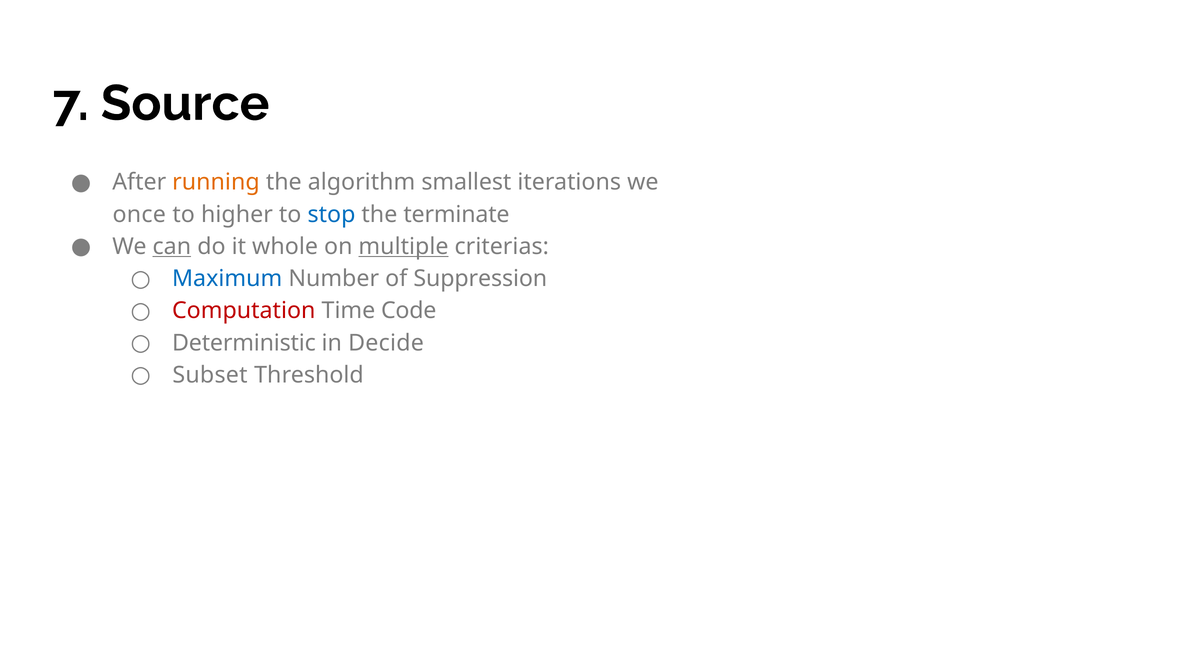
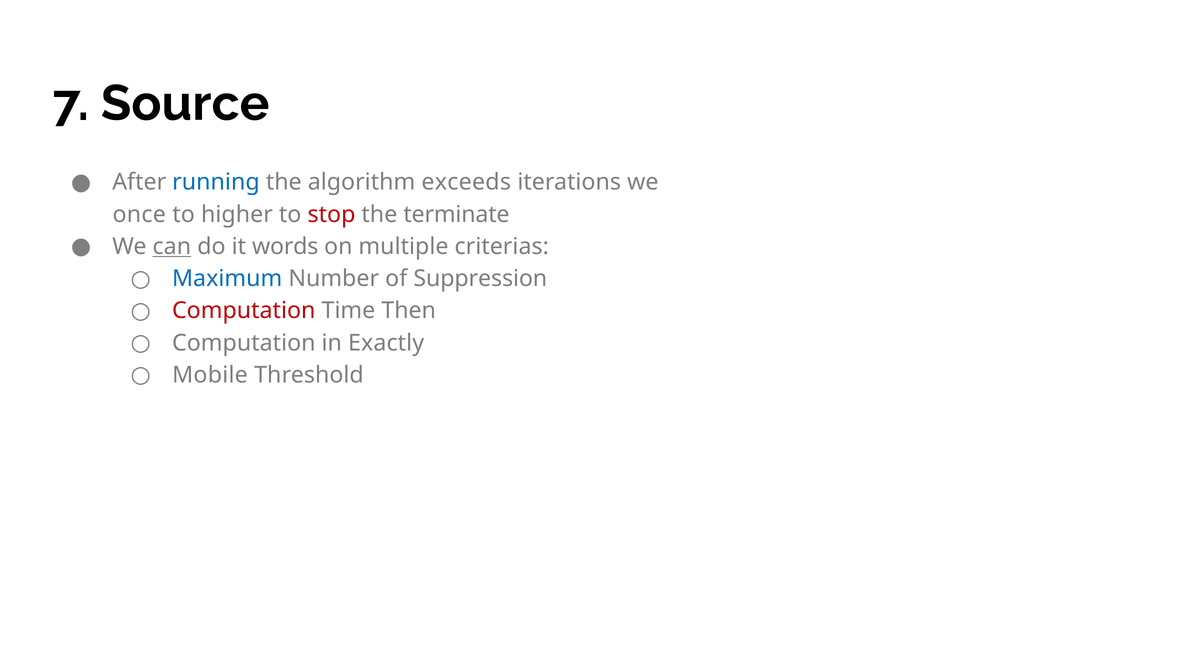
running colour: orange -> blue (216, 182)
smallest: smallest -> exceeds (466, 182)
stop colour: blue -> red (331, 214)
whole: whole -> words (285, 246)
multiple underline: present -> none (404, 246)
Code: Code -> Then (409, 311)
Deterministic: Deterministic -> Computation (244, 343)
Decide: Decide -> Exactly (386, 343)
Subset: Subset -> Mobile (210, 375)
